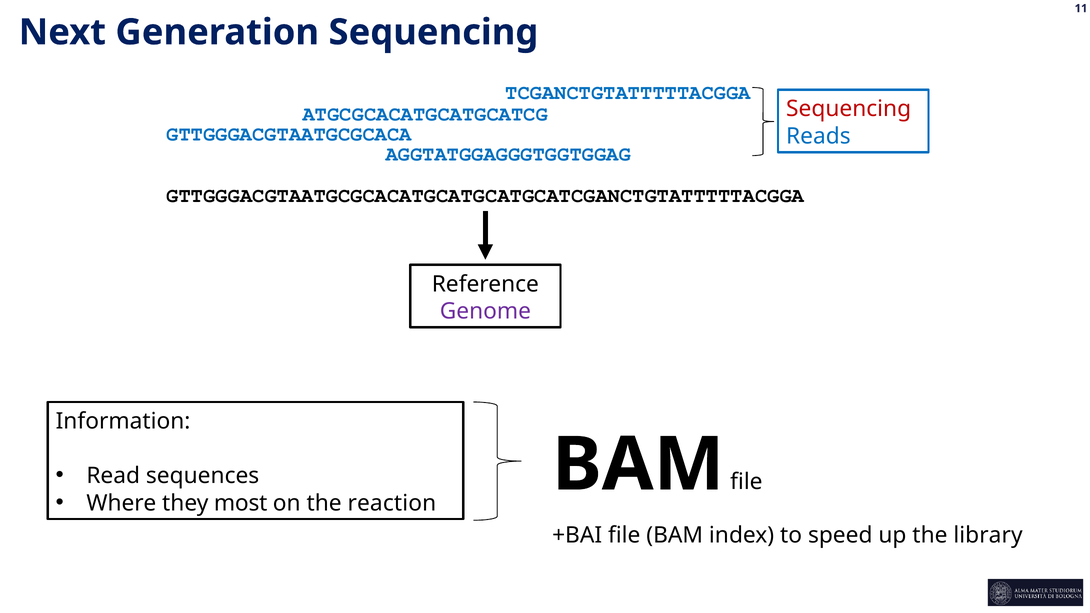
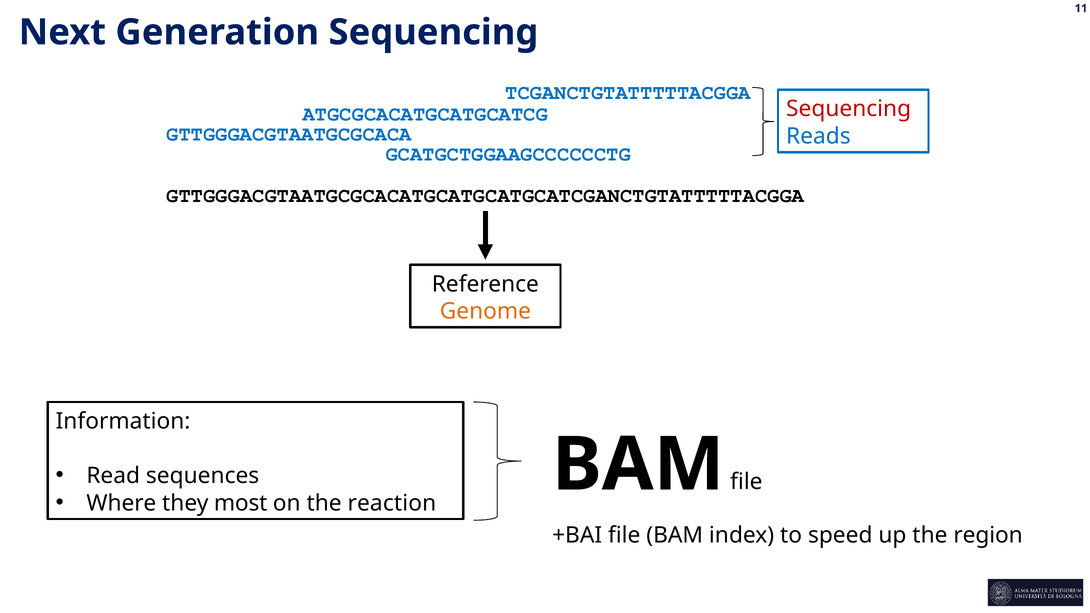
AGGTATGGAGGGTGGTGGAG: AGGTATGGAGGGTGGTGGAG -> GCATGCTGGAAGCCCCCCTG (508, 154)
Genome colour: purple -> orange (485, 311)
library: library -> region (988, 535)
